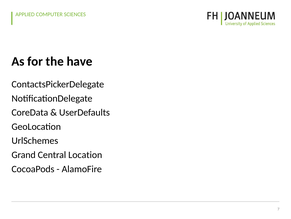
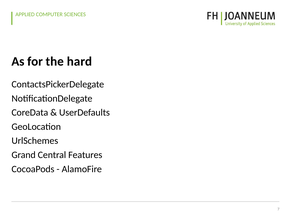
have: have -> hard (79, 61)
Location: Location -> Features (85, 154)
